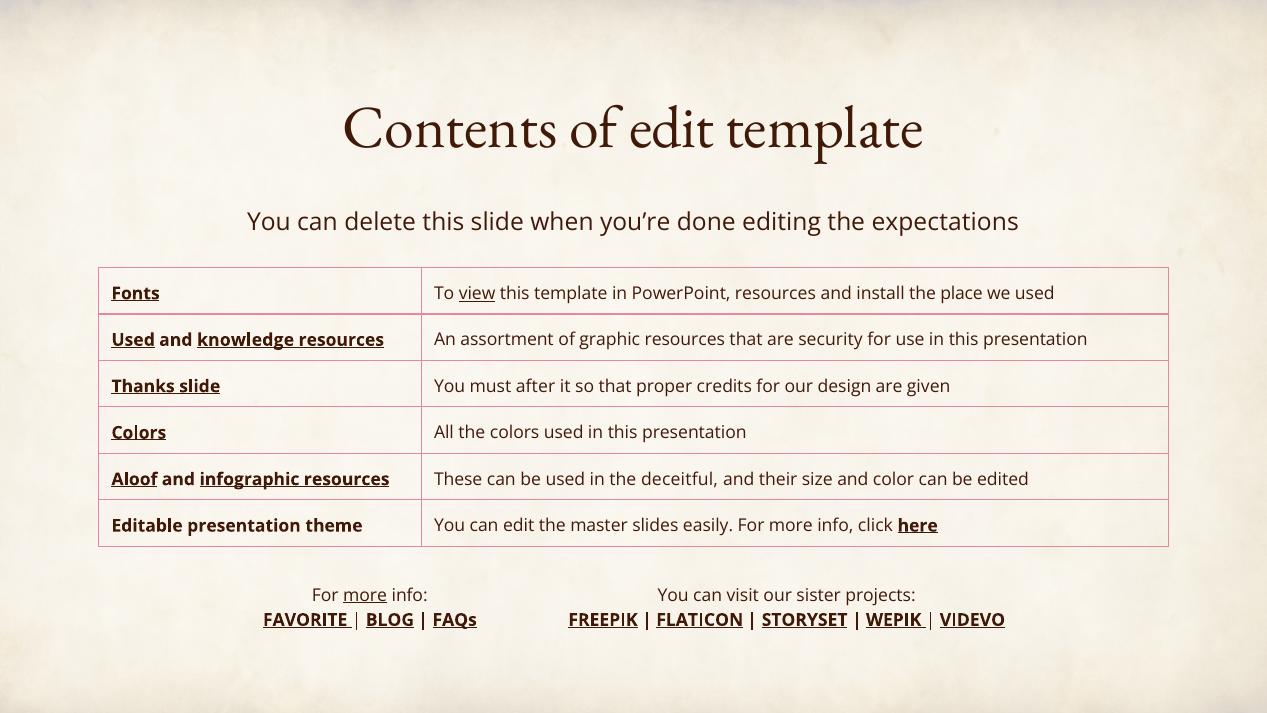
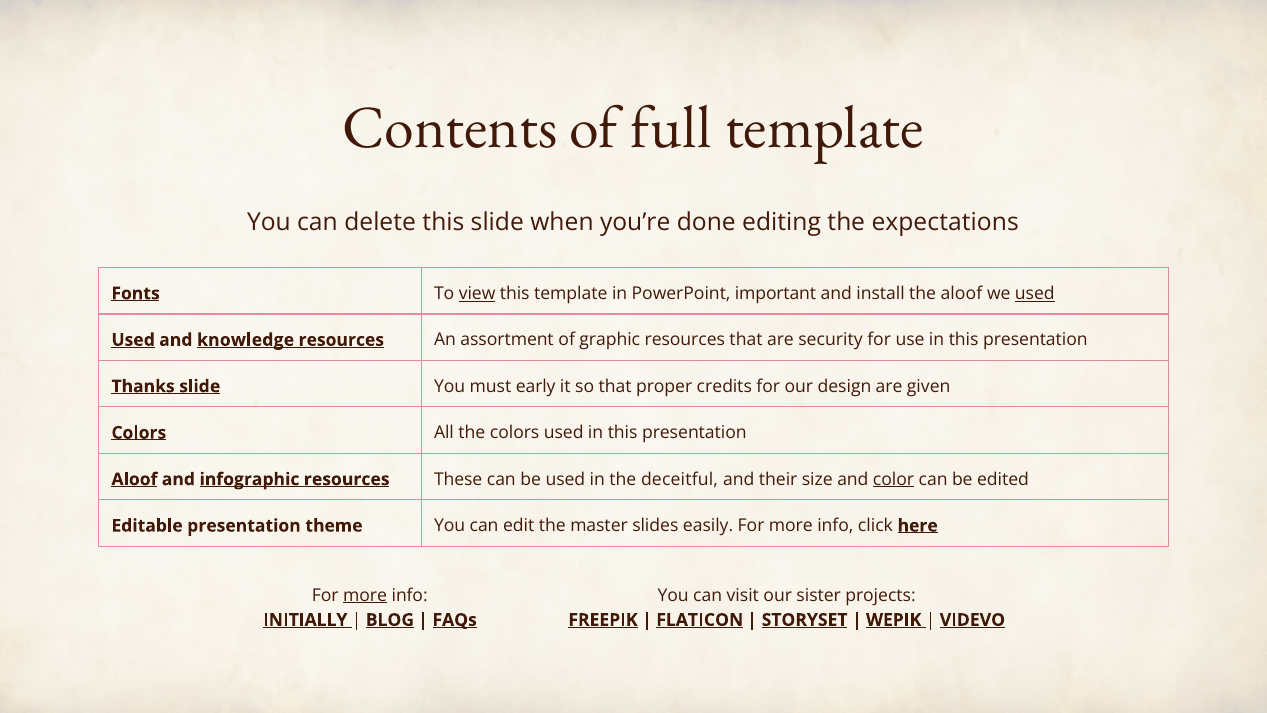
of edit: edit -> full (671, 127)
PowerPoint resources: resources -> important (776, 293)
the place: place -> aloof (961, 293)
used underline: none -> present (1035, 293)
after: after -> early (536, 386)
color underline: none -> present (894, 479)
FAVORITE: FAVORITE -> INITIALLY (305, 620)
